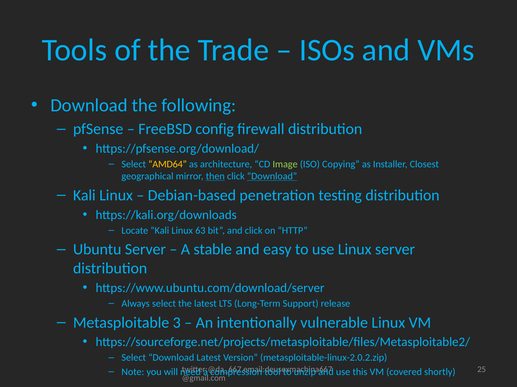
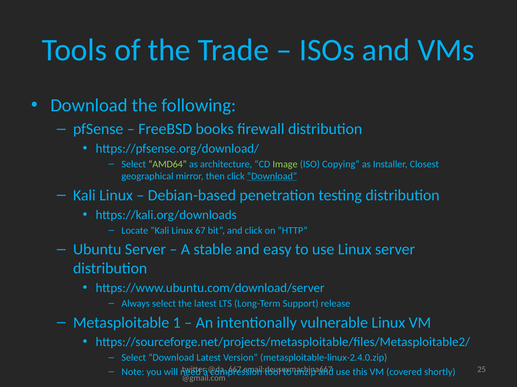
config: config -> books (215, 129)
AMD64 colour: yellow -> light green (168, 164)
then underline: present -> none (215, 177)
63: 63 -> 67 (200, 231)
3: 3 -> 1 (177, 323)
metasploitable-linux-2.0.2.zip: metasploitable-linux-2.0.2.zip -> metasploitable-linux-2.4.0.zip (324, 358)
